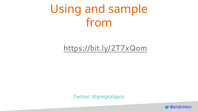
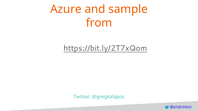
Using: Using -> Azure (66, 9)
